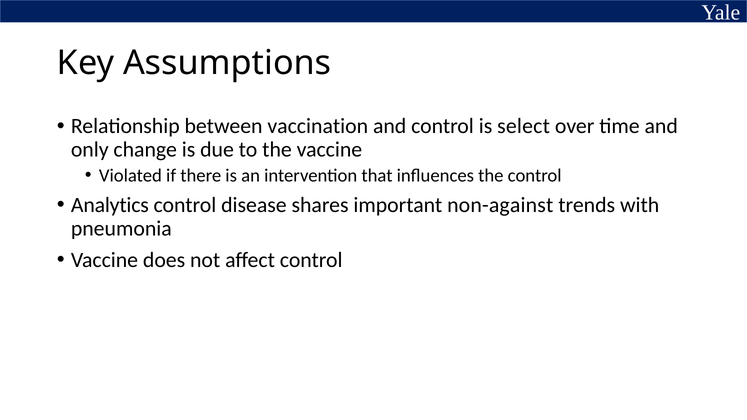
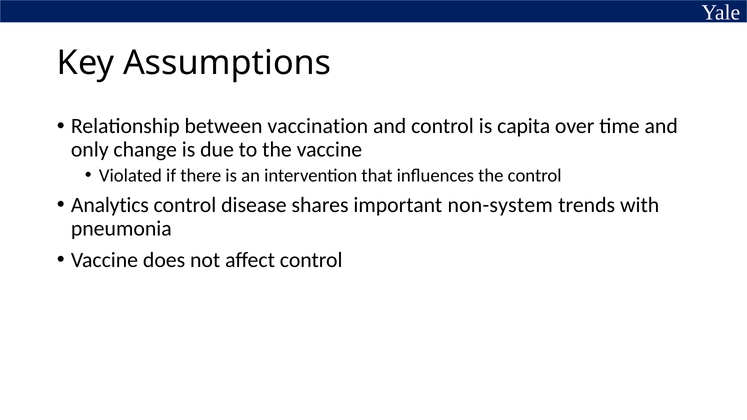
select: select -> capita (524, 126)
non-against: non-against -> non-system (500, 205)
